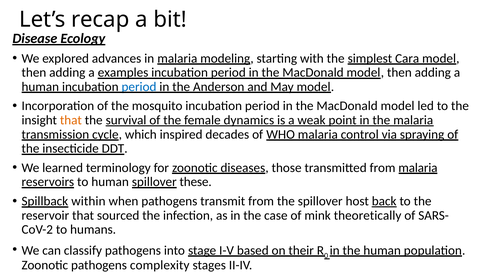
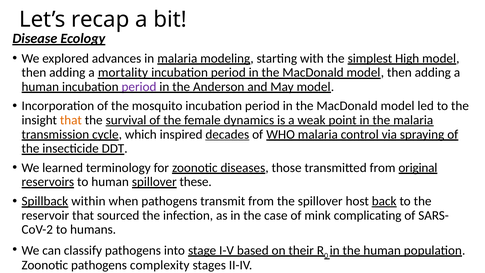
Cara: Cara -> High (407, 58)
examples: examples -> mortality (123, 73)
period colour: blue -> purple (139, 87)
decades underline: none -> present (227, 134)
from malaria: malaria -> original (418, 168)
theoretically: theoretically -> complicating (368, 215)
